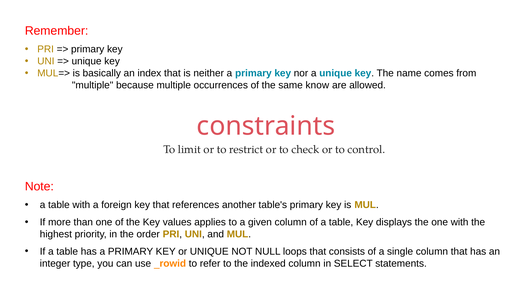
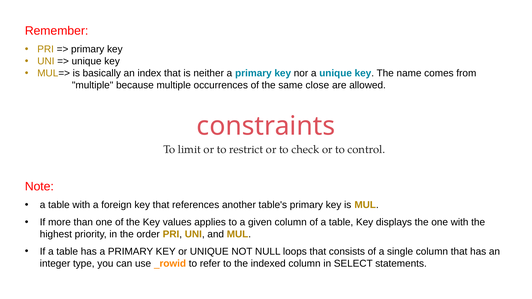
know: know -> close (317, 85)
